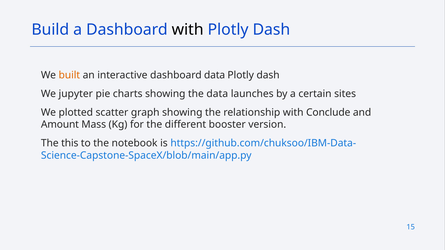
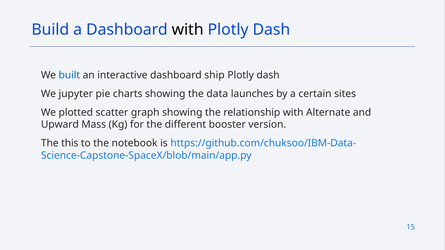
built colour: orange -> blue (69, 75)
dashboard data: data -> ship (214, 75)
Conclude: Conclude -> Alternate (328, 113)
Amount: Amount -> Upward (60, 125)
